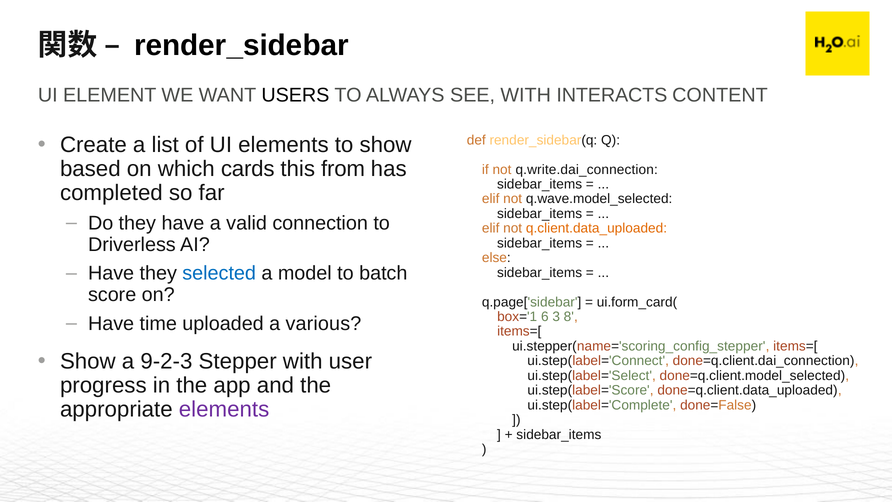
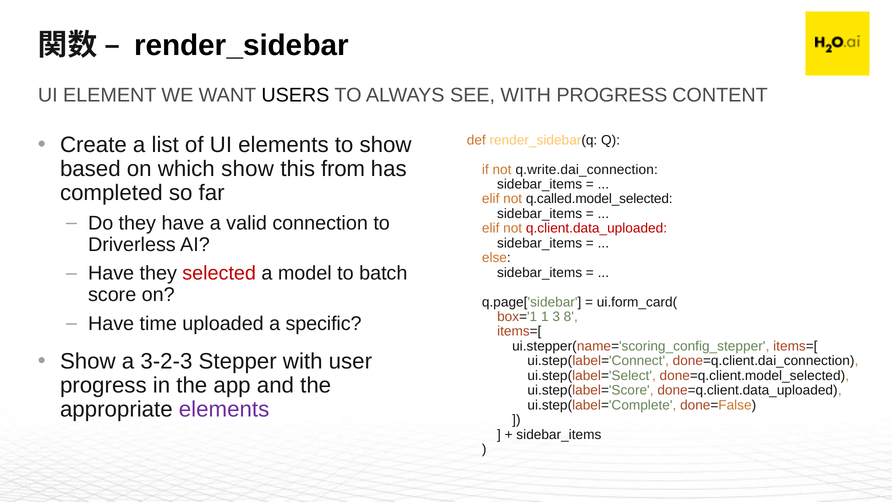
WITH INTERACTS: INTERACTS -> PROGRESS (612, 95)
which cards: cards -> show (248, 169)
q.wave.model_selected: q.wave.model_selected -> q.called.model_selected (599, 199)
q.client.data_uploaded colour: orange -> red (597, 228)
selected colour: blue -> red (219, 273)
6: 6 -> 1 (545, 317)
various: various -> specific (324, 323)
9-2-3: 9-2-3 -> 3-2-3 (166, 361)
